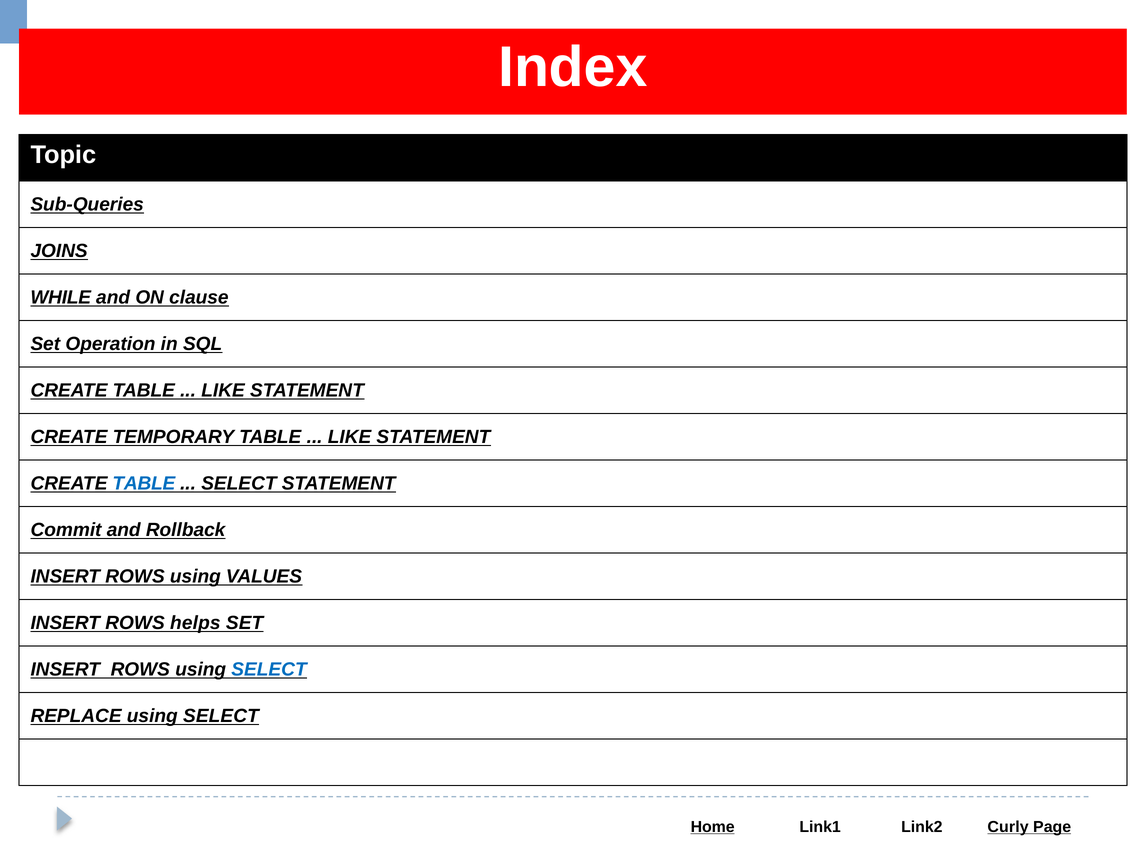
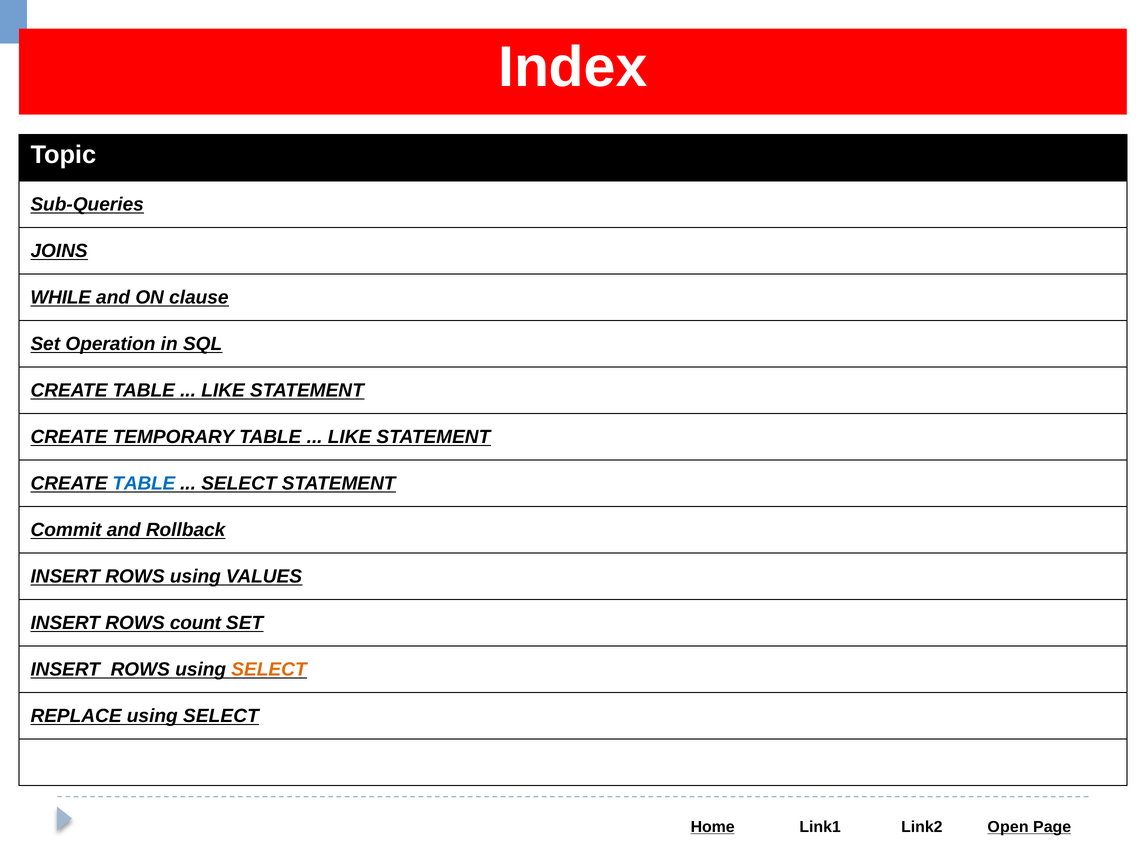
helps: helps -> count (196, 623)
SELECT colour: blue -> orange (269, 669)
Curly: Curly -> Open (1008, 826)
